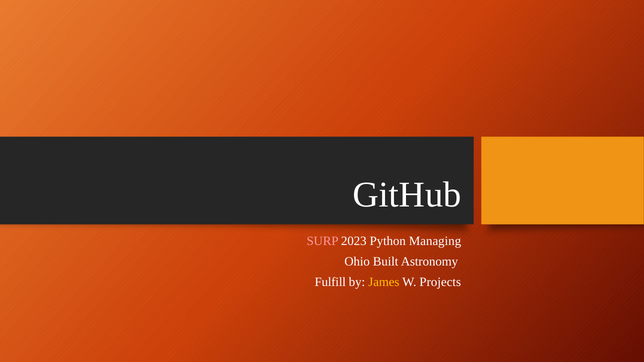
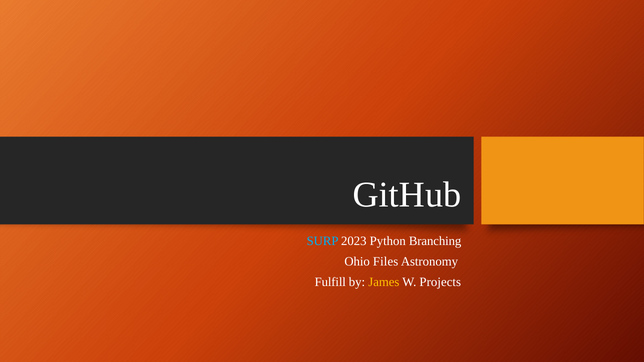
SURP colour: pink -> light blue (323, 241)
Managing: Managing -> Branching (435, 241)
Built: Built -> Files (386, 262)
